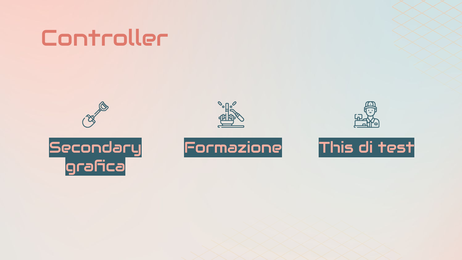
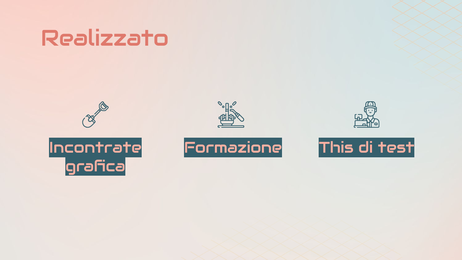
Controller: Controller -> Realizzato (105, 38)
Secondary: Secondary -> Incontrate (95, 148)
